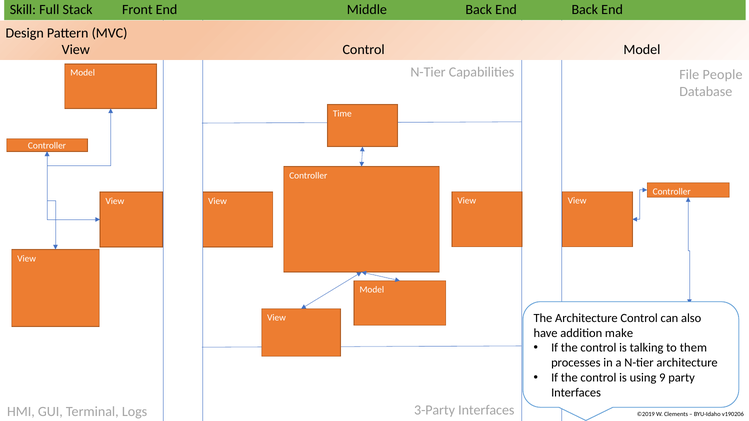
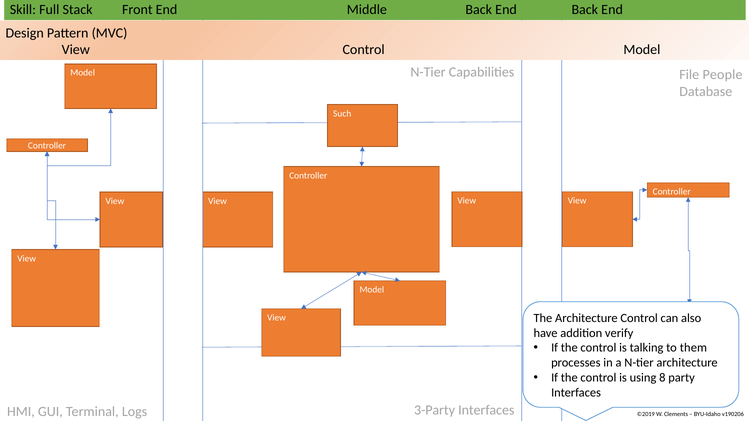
Time: Time -> Such (342, 114)
make: make -> verify (619, 333)
9: 9 -> 8 (662, 378)
